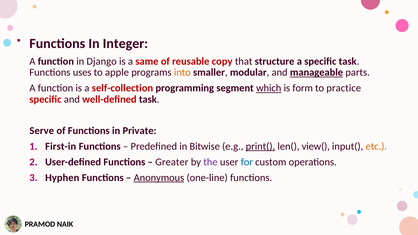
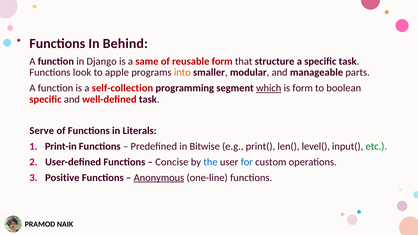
Integer: Integer -> Behind (125, 44)
reusable copy: copy -> form (222, 61)
uses: uses -> look (82, 73)
manageable underline: present -> none (317, 73)
practice: practice -> boolean (344, 88)
Private: Private -> Literals (140, 131)
First-in: First-in -> Print-in (61, 146)
print( underline: present -> none (260, 146)
view(: view( -> level( (316, 146)
etc colour: orange -> green (376, 146)
Greater: Greater -> Concise (172, 162)
the colour: purple -> blue (210, 162)
Hyphen: Hyphen -> Positive (62, 178)
